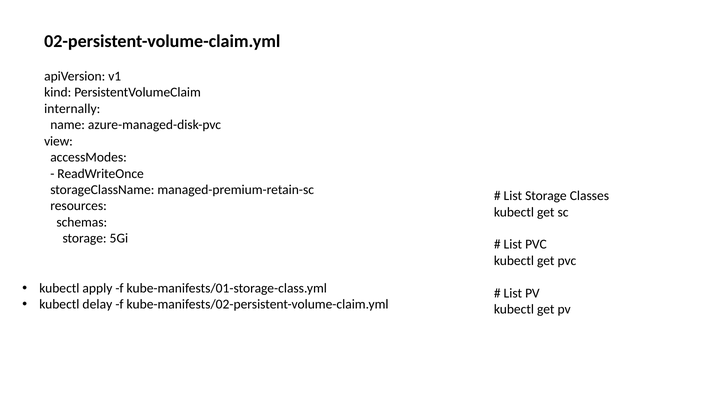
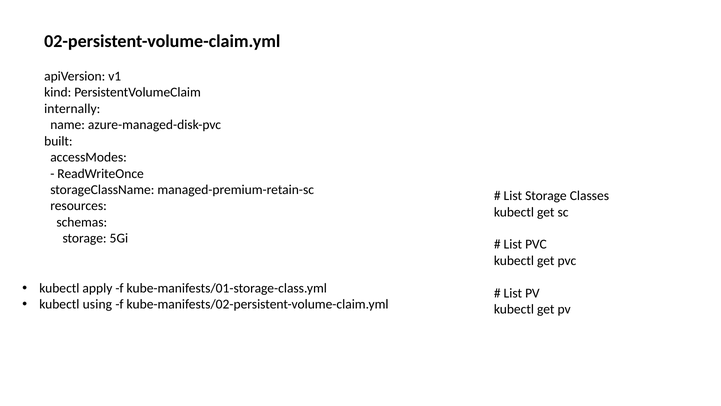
view: view -> built (58, 141)
delay: delay -> using (97, 304)
